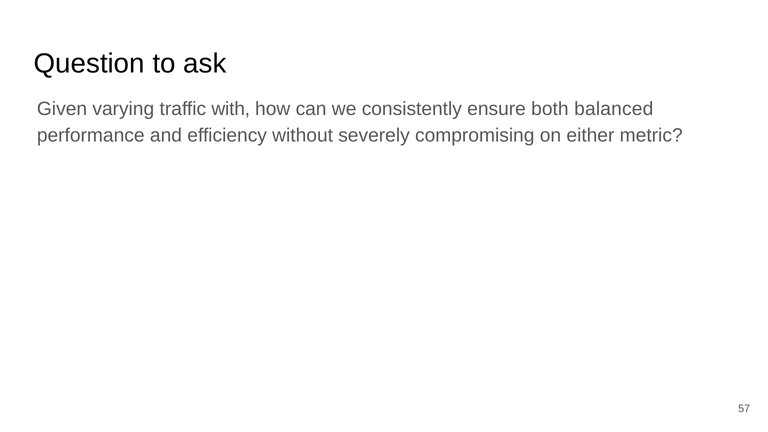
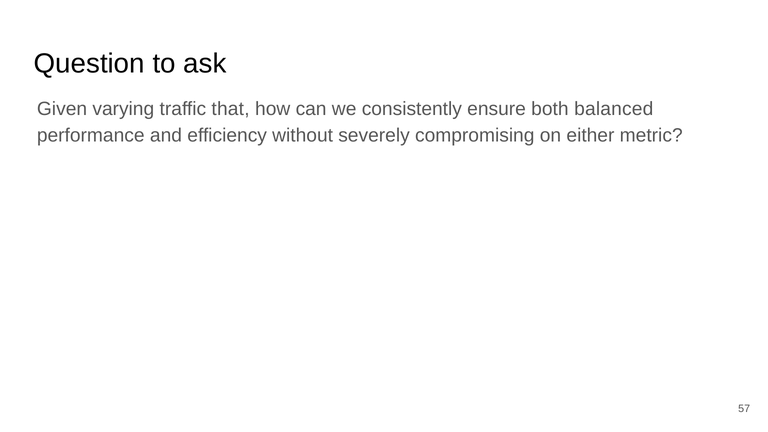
with: with -> that (231, 109)
